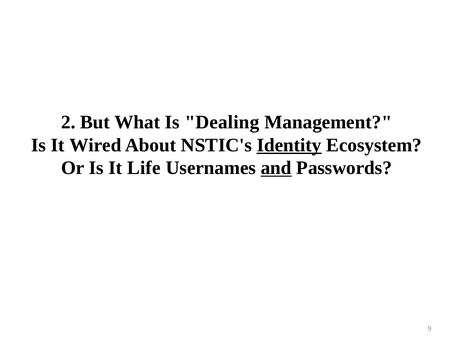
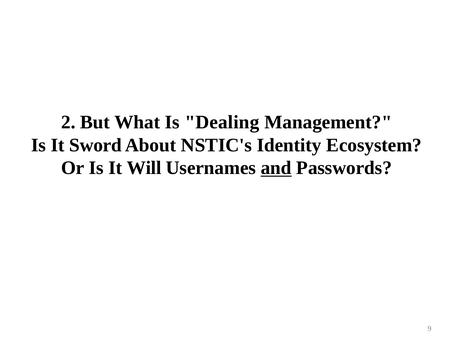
Wired: Wired -> Sword (95, 145)
Identity underline: present -> none (289, 145)
Life: Life -> Will (144, 168)
